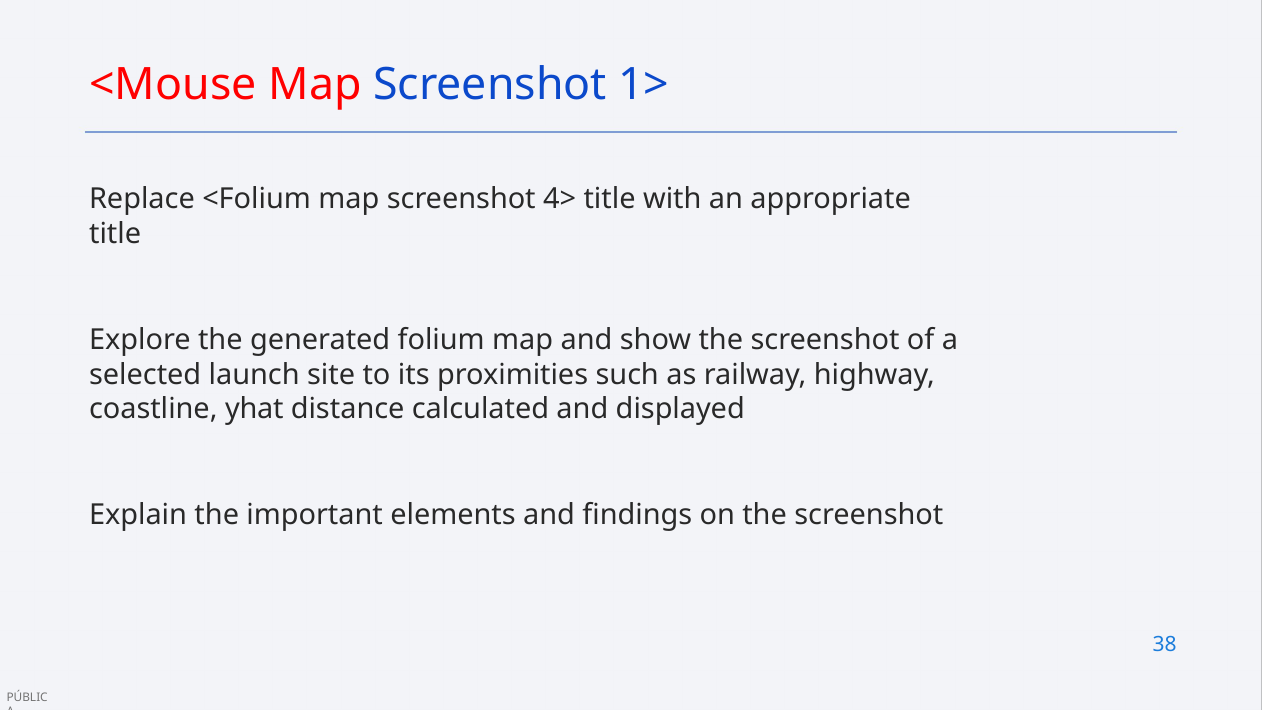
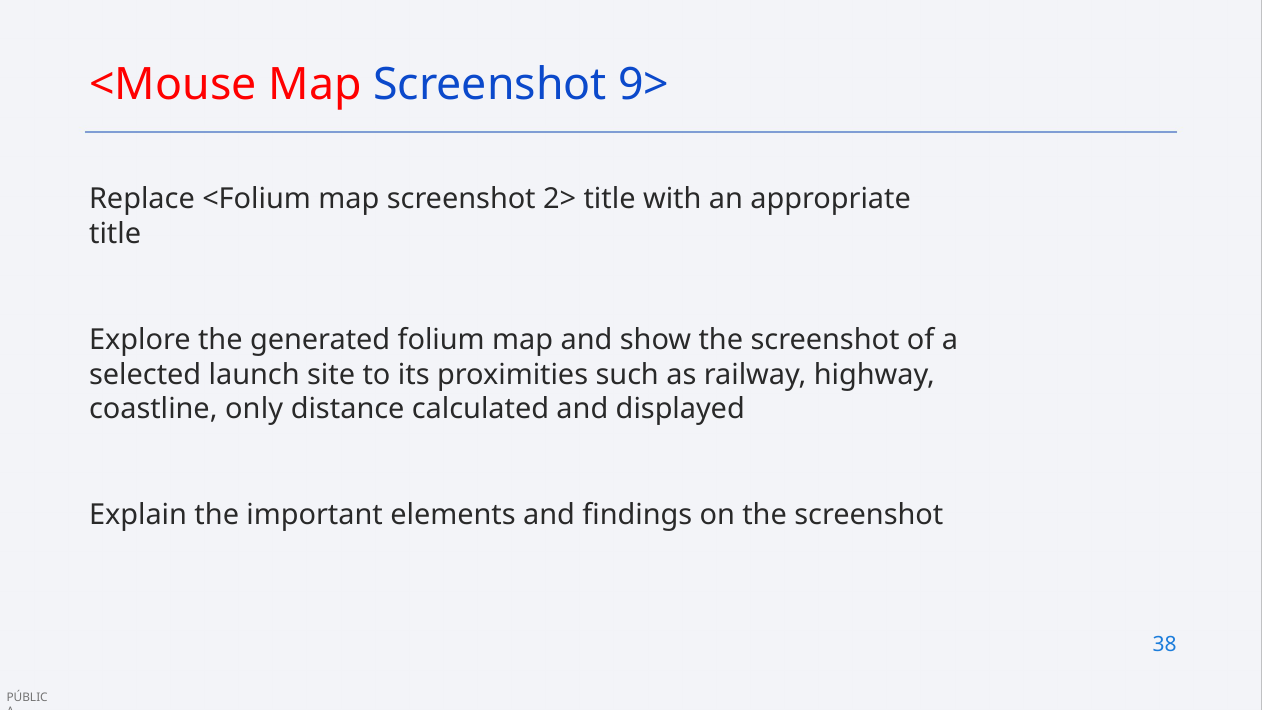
1>: 1> -> 9> (644, 84)
4>: 4> -> 2> (560, 199)
yhat: yhat -> only (254, 409)
